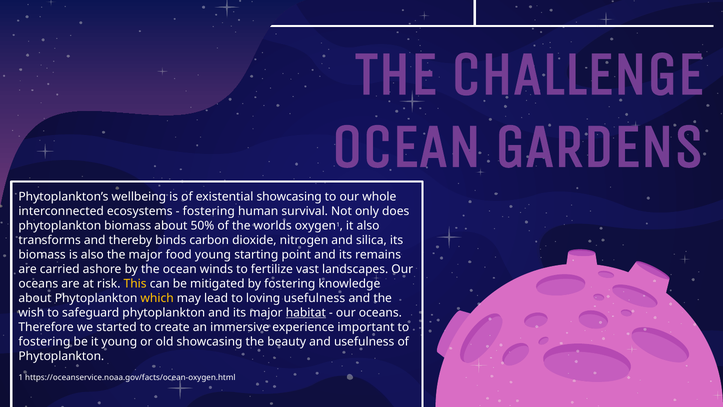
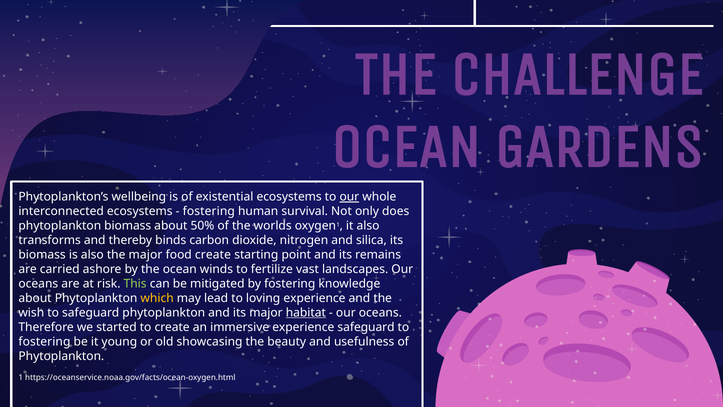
existential showcasing: showcasing -> ecosystems (289, 197)
our underline: none -> present (349, 197)
food young: young -> create (213, 255)
This colour: yellow -> light green (135, 284)
loving usefulness: usefulness -> experience (314, 298)
experience important: important -> safeguard (366, 327)
